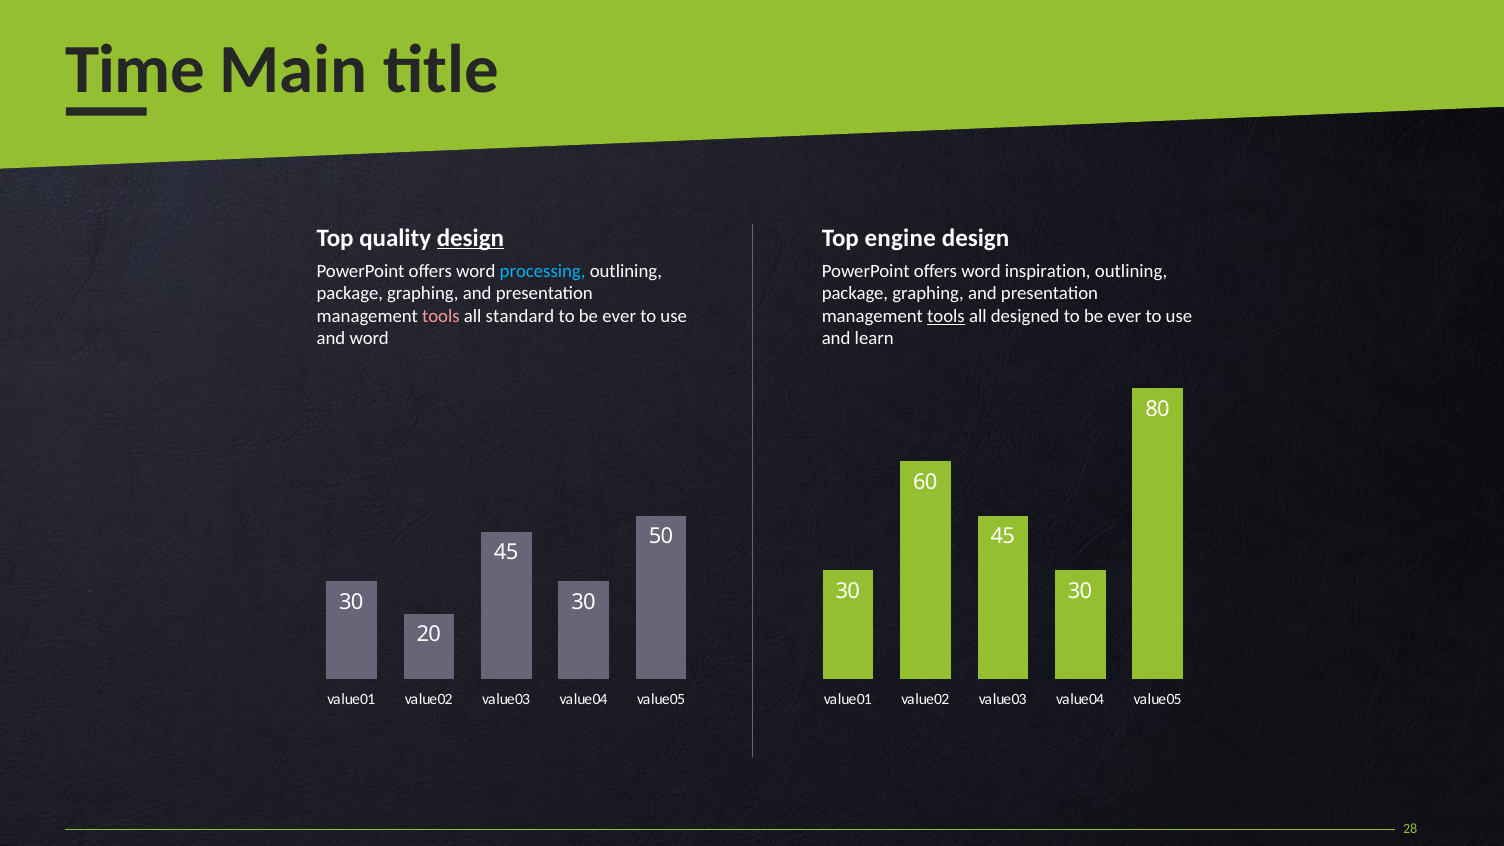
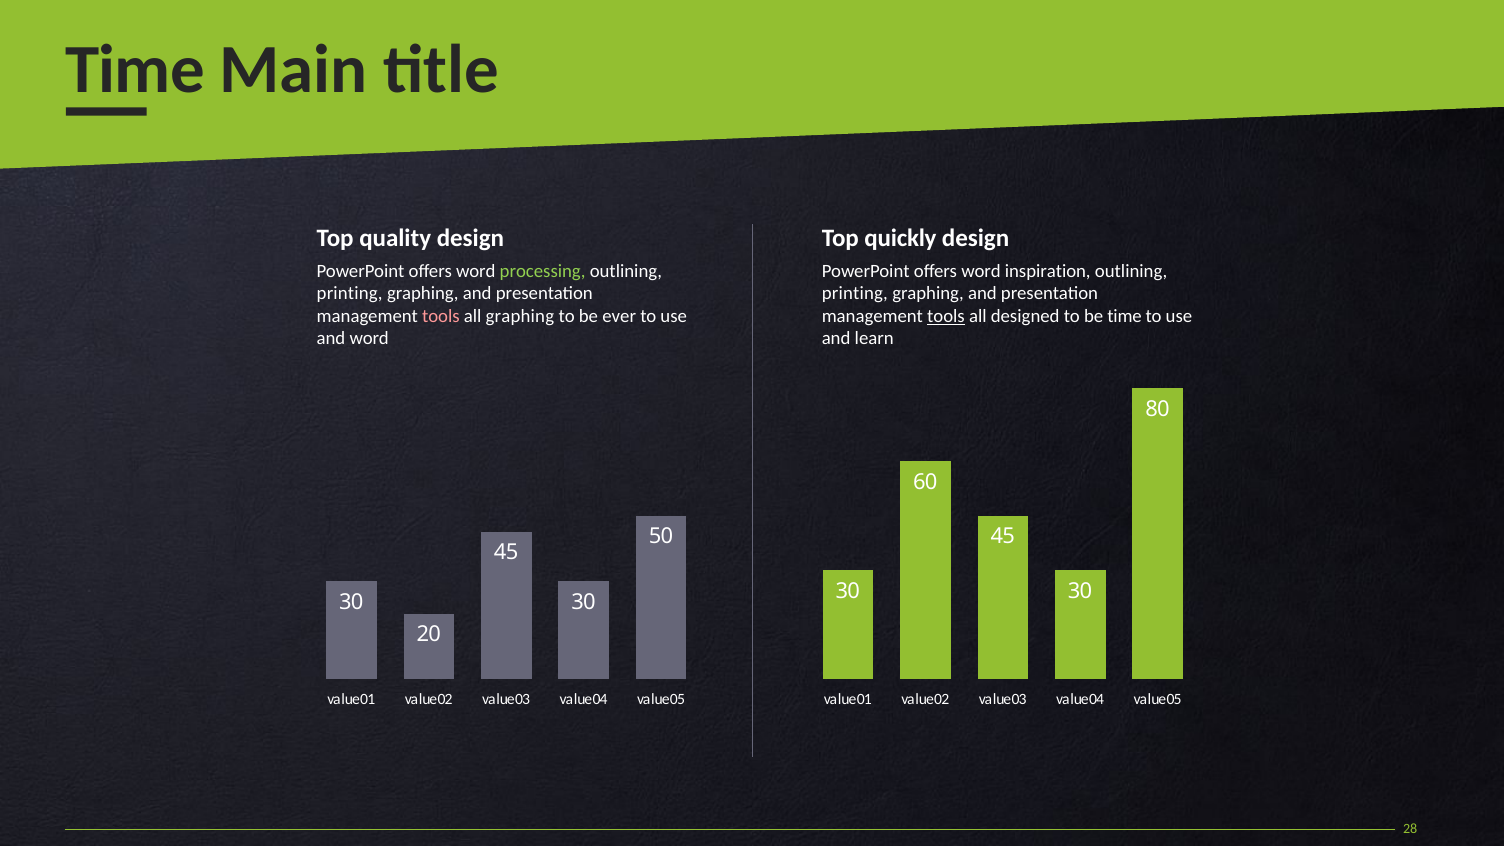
design underline: present -> none (470, 238)
engine: engine -> quickly (900, 238)
processing colour: light blue -> light green (543, 271)
package: package -> printing (350, 294)
package: package -> printing (855, 294)
all standard: standard -> graphing (520, 316)
designed to be ever: ever -> time (1124, 316)
